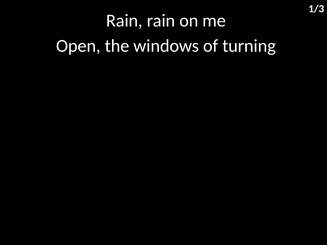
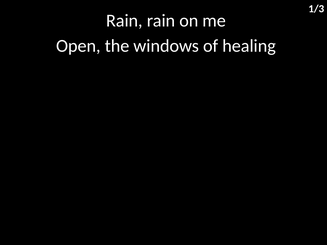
turning: turning -> healing (249, 46)
